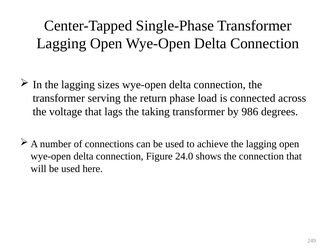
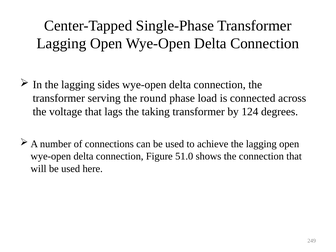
sizes: sizes -> sides (109, 85)
return: return -> round (153, 98)
986: 986 -> 124 (250, 112)
24.0: 24.0 -> 51.0 (184, 156)
